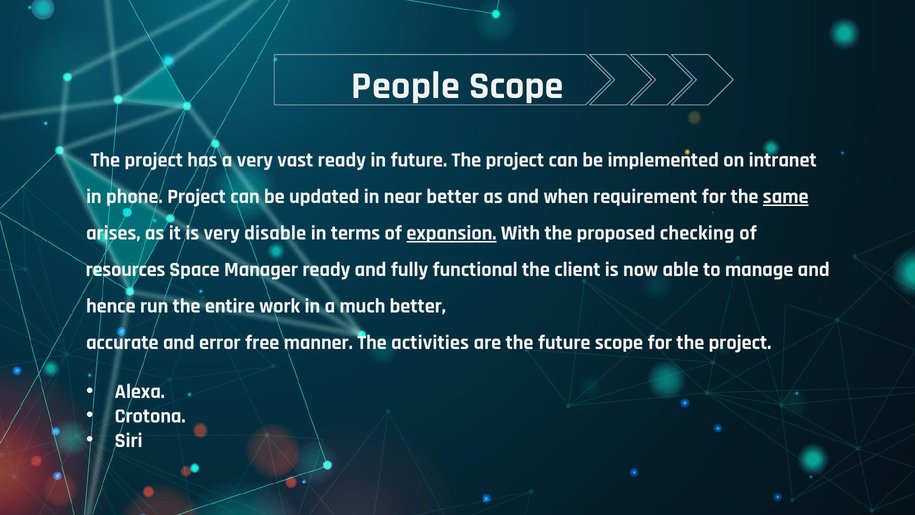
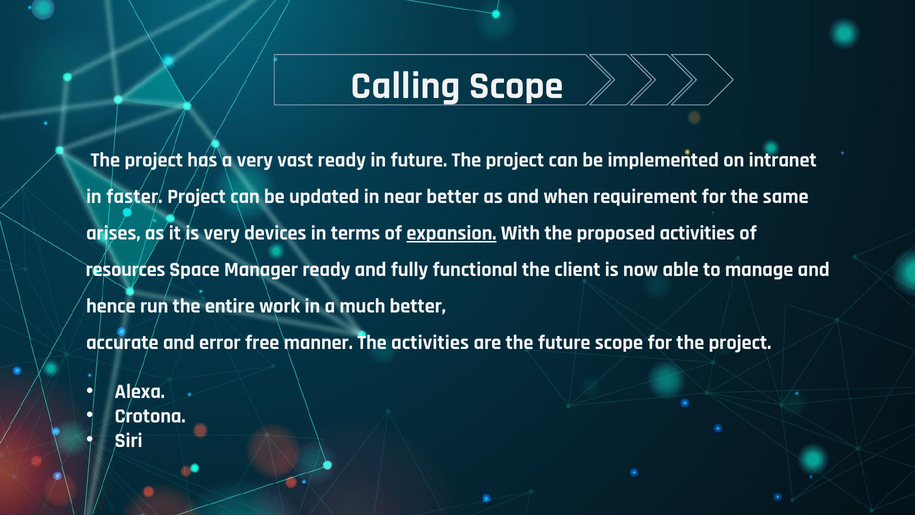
People: People -> Calling (406, 86)
phone: phone -> faster (134, 196)
same underline: present -> none (786, 196)
disable: disable -> devices (275, 233)
proposed checking: checking -> activities (697, 233)
